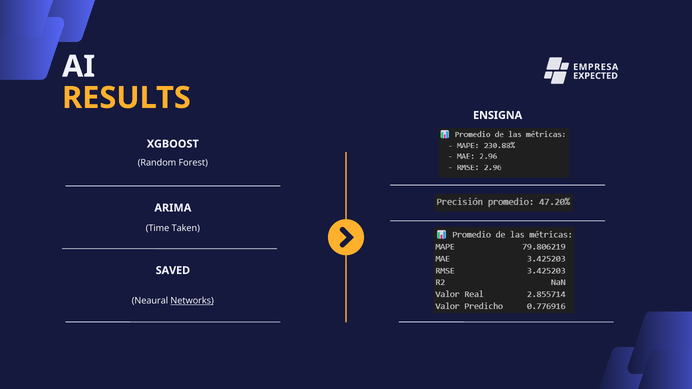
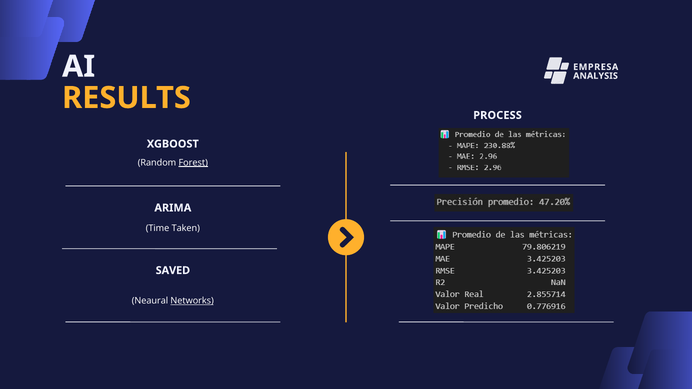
EXPECTED: EXPECTED -> ANALYSIS (596, 76)
ENSIGNA: ENSIGNA -> PROCESS (498, 115)
Forest underline: none -> present (193, 163)
